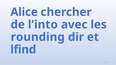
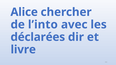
rounding: rounding -> déclarées (38, 37)
lfind: lfind -> livre (23, 50)
